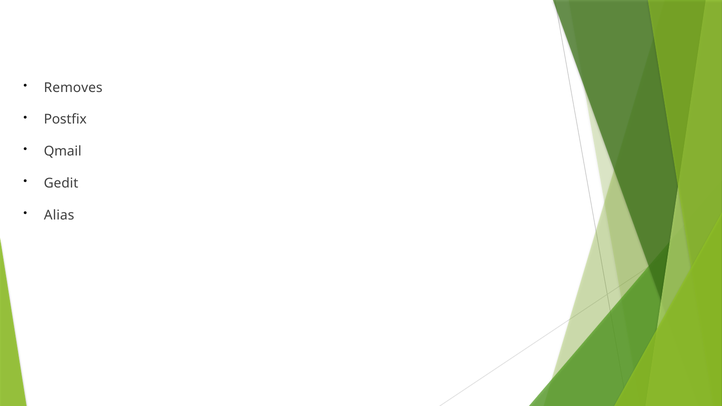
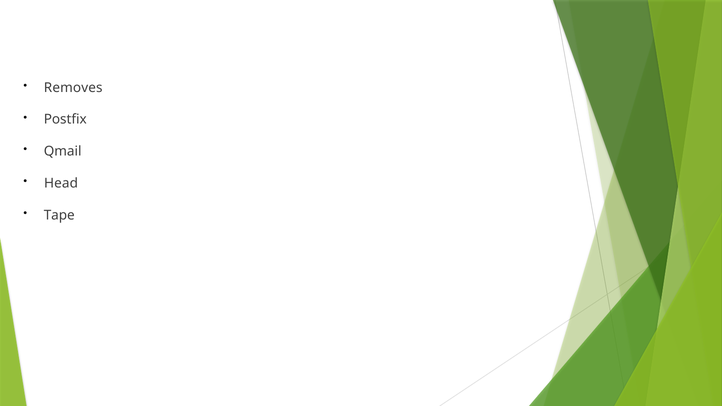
Gedit: Gedit -> Head (61, 183)
Alias: Alias -> Tape (59, 215)
